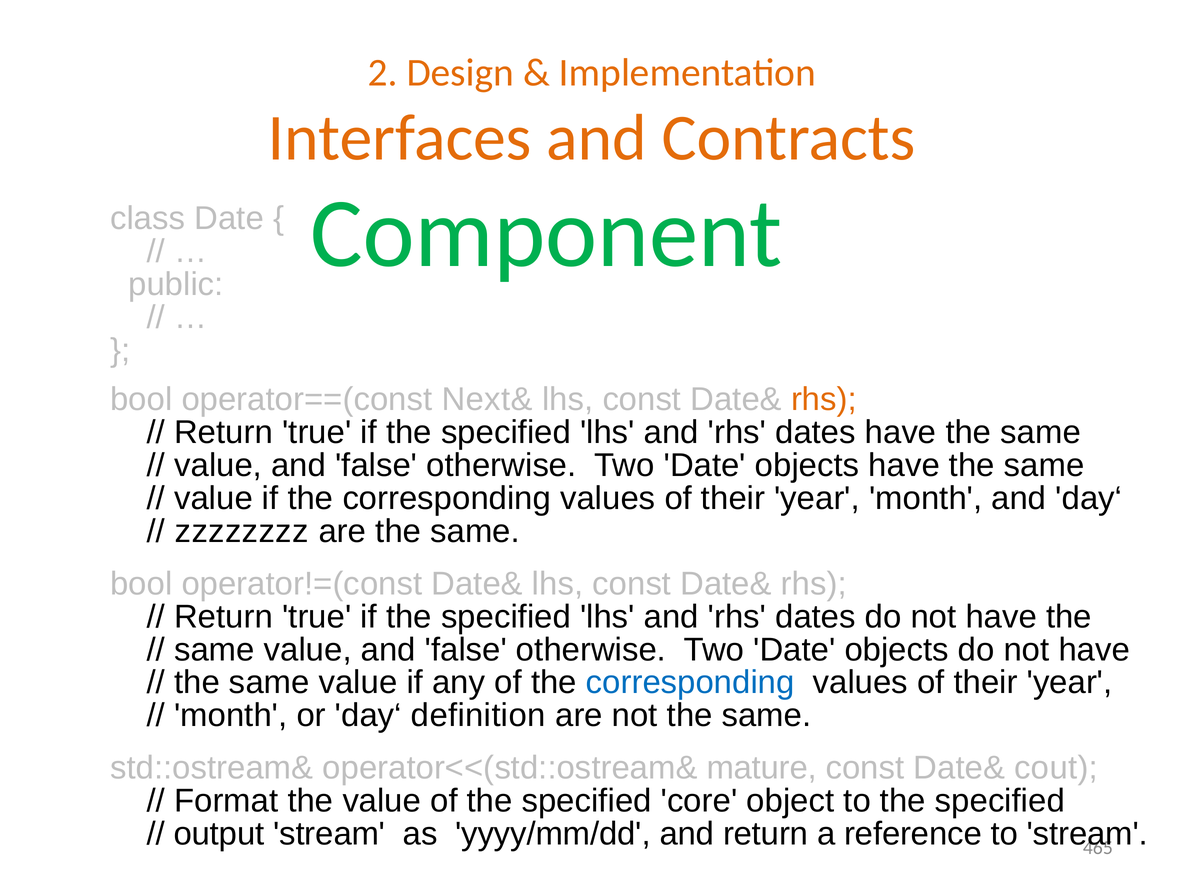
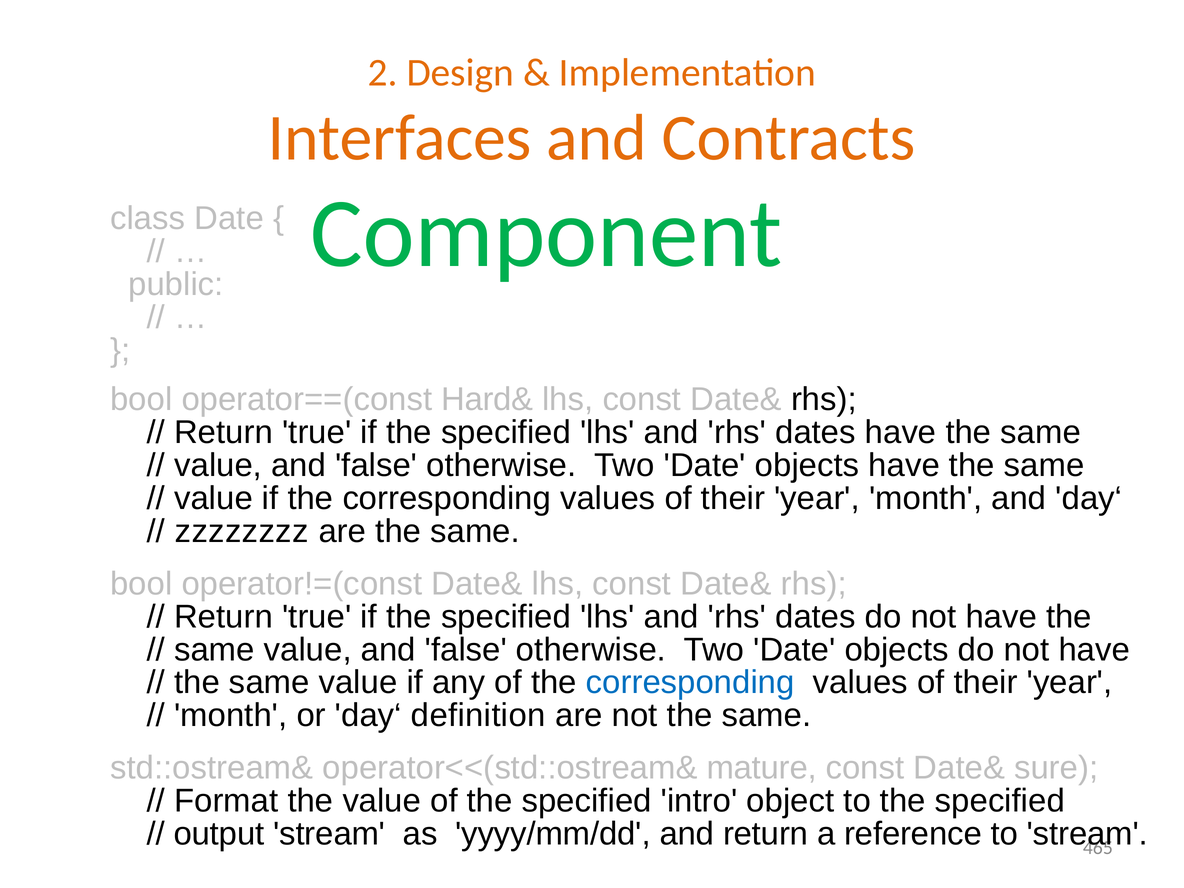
Next&: Next& -> Hard& (487, 400)
rhs colour: orange -> black (824, 400)
cout: cout -> sure (1056, 768)
core: core -> intro (699, 801)
